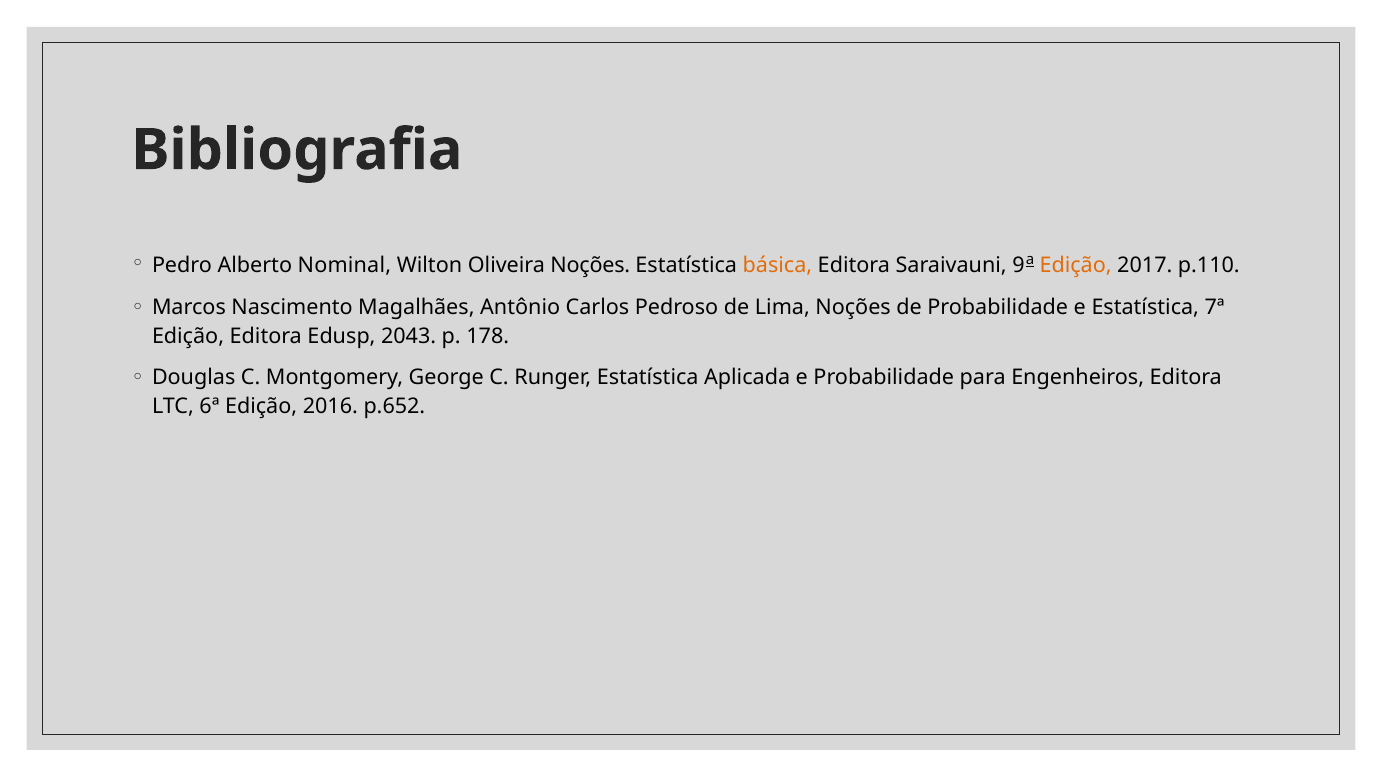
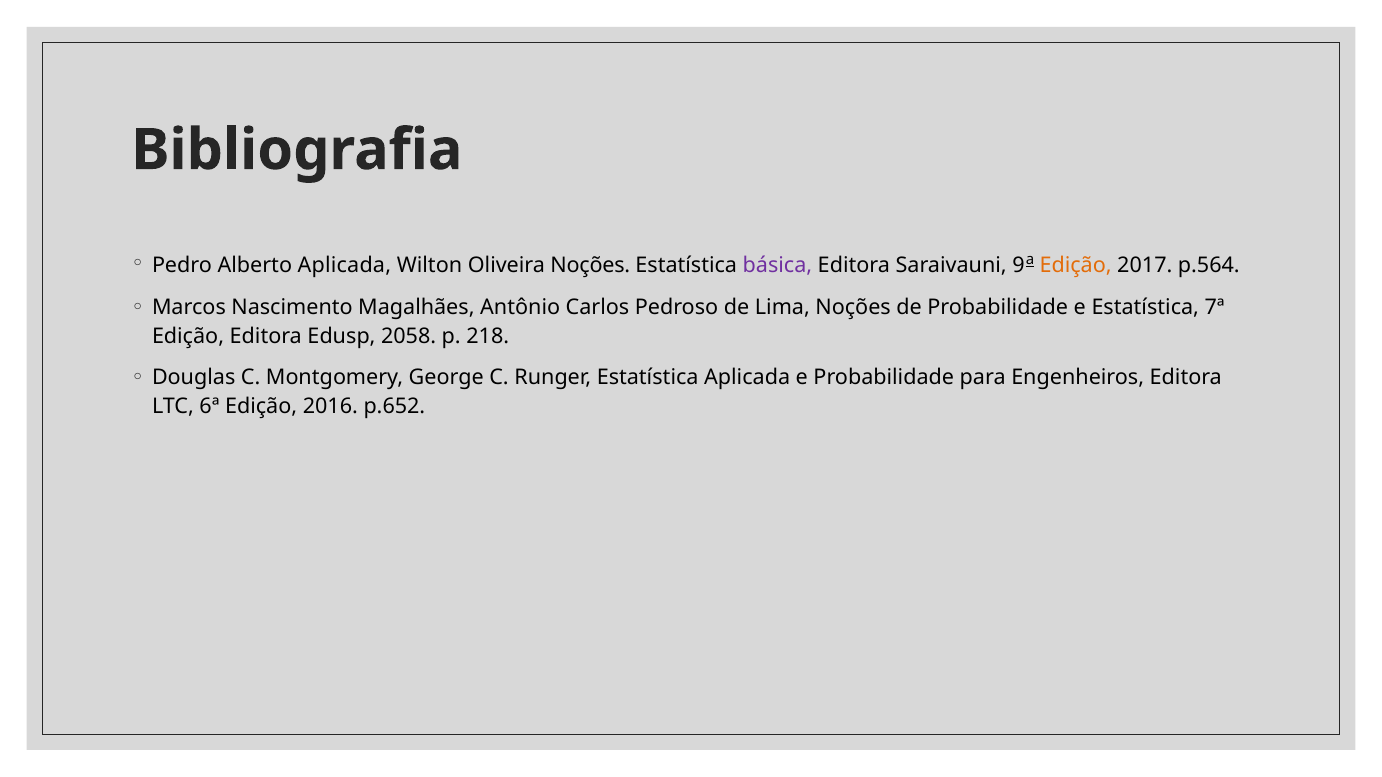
Alberto Nominal: Nominal -> Aplicada (344, 265)
básica colour: orange -> purple (777, 265)
p.110: p.110 -> p.564 (1209, 265)
2043: 2043 -> 2058 (409, 336)
178: 178 -> 218 (488, 336)
